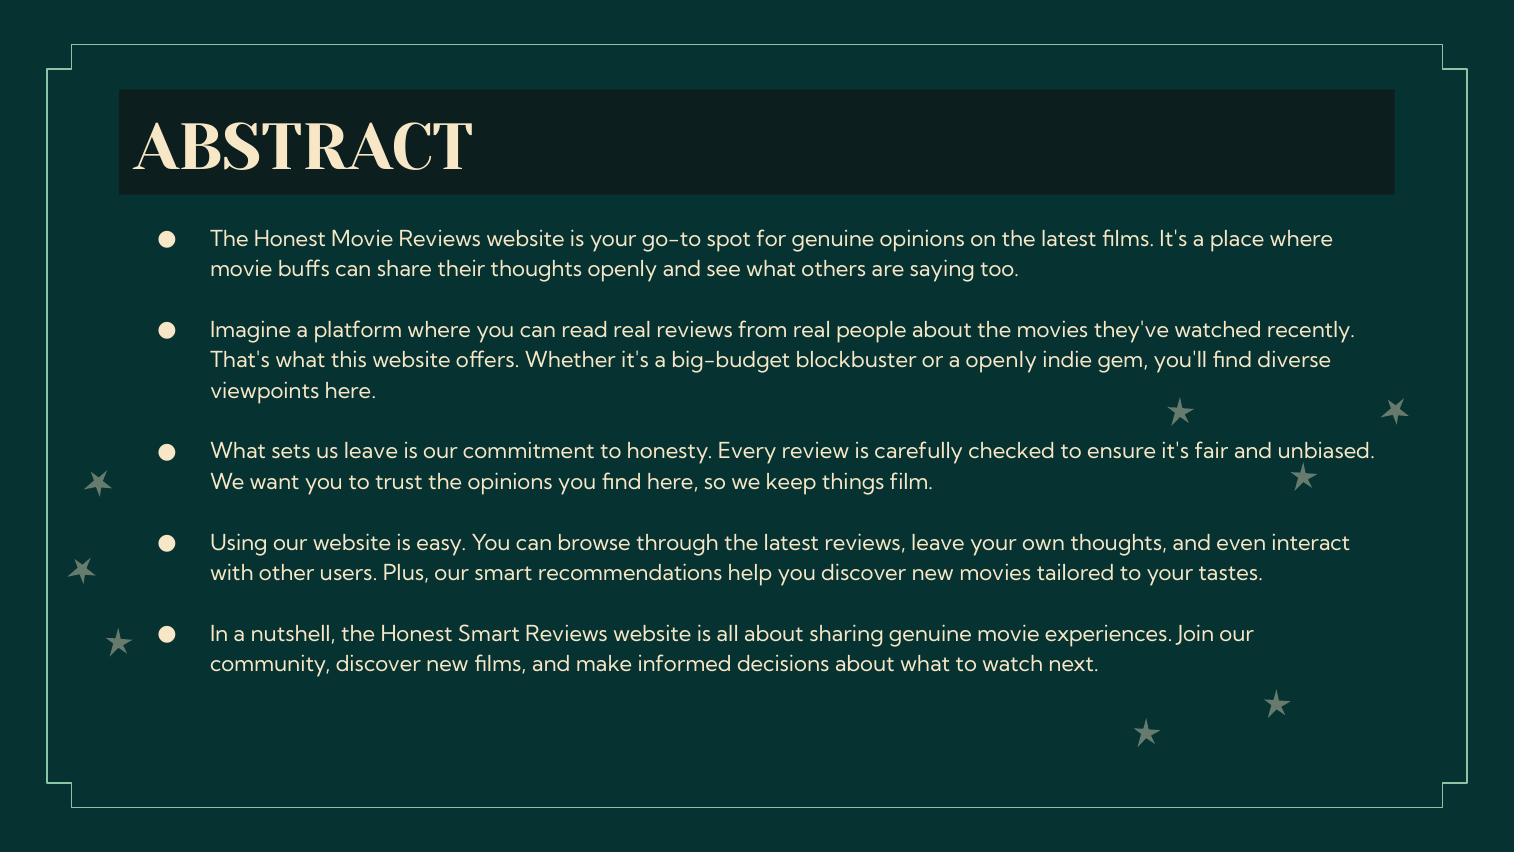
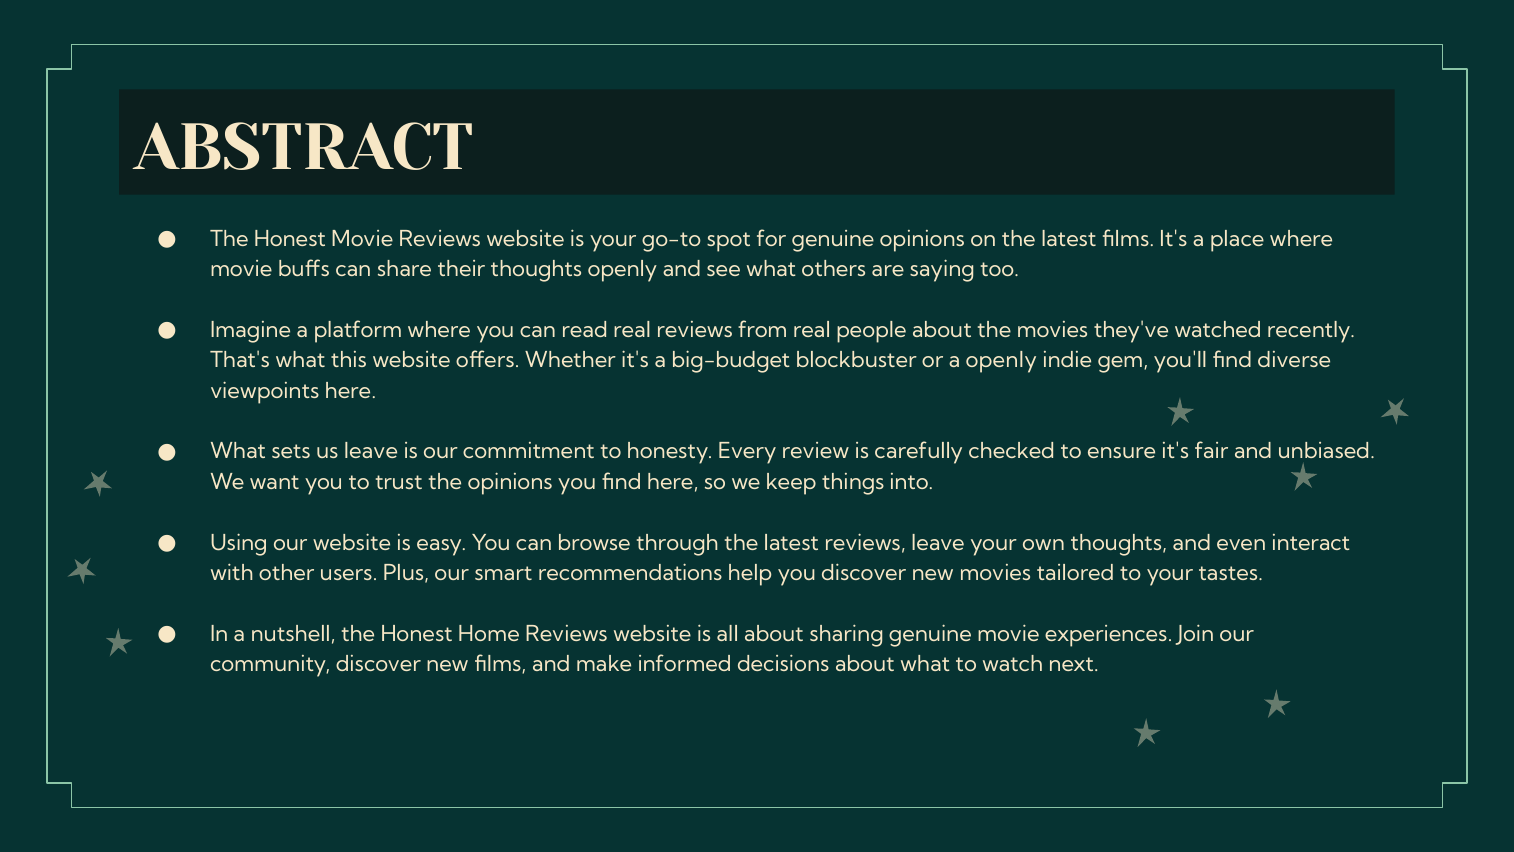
film: film -> into (911, 482)
Honest Smart: Smart -> Home (489, 634)
